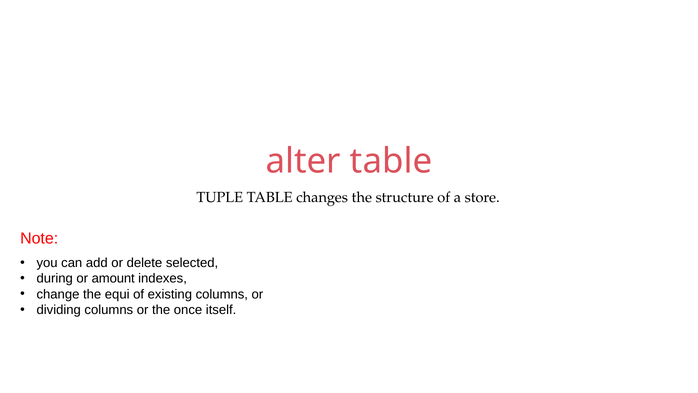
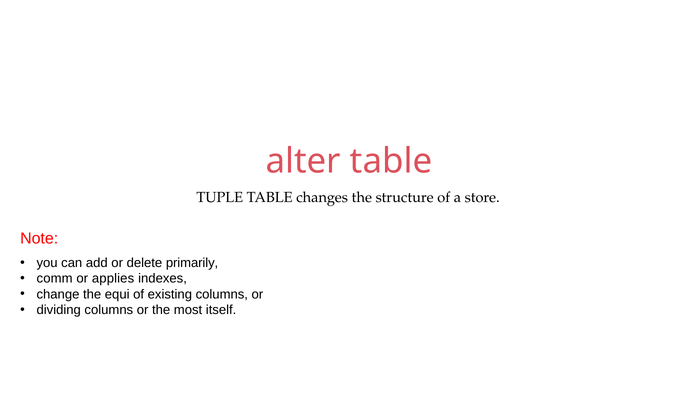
selected: selected -> primarily (192, 263)
during: during -> comm (55, 278)
amount: amount -> applies (113, 278)
once: once -> most (188, 310)
